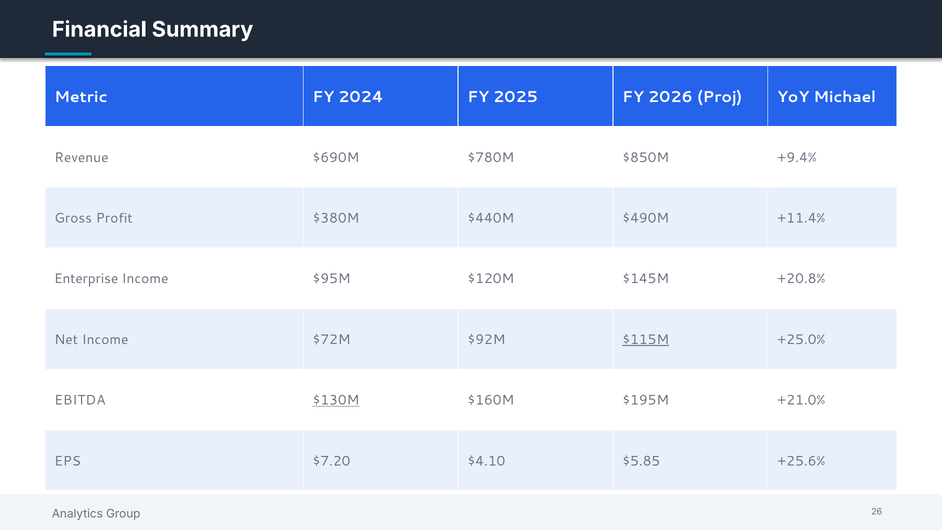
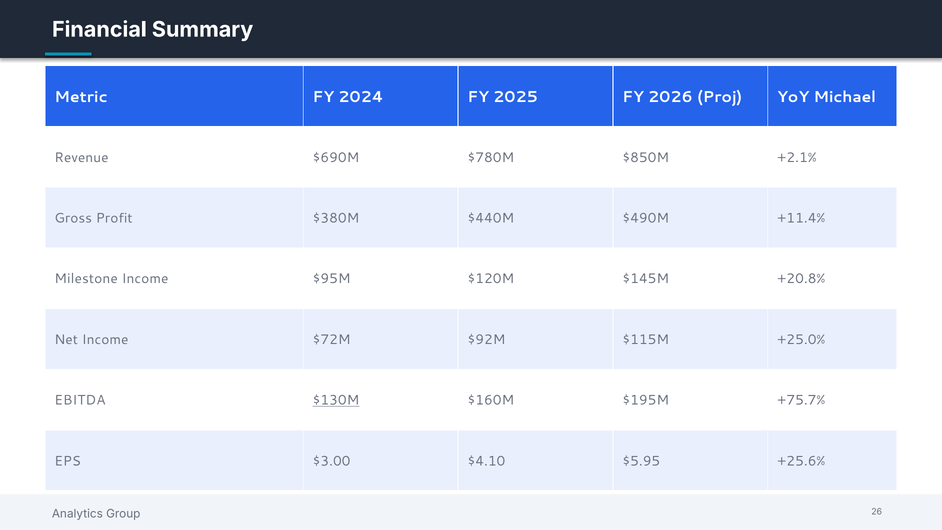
+9.4%: +9.4% -> +2.1% (797, 157)
Enterprise: Enterprise -> Milestone (86, 279)
$115M underline: present -> none (646, 340)
+21.0%: +21.0% -> +75.7% (801, 400)
$7.20: $7.20 -> $3.00 (331, 461)
$5.85: $5.85 -> $5.95 (641, 461)
